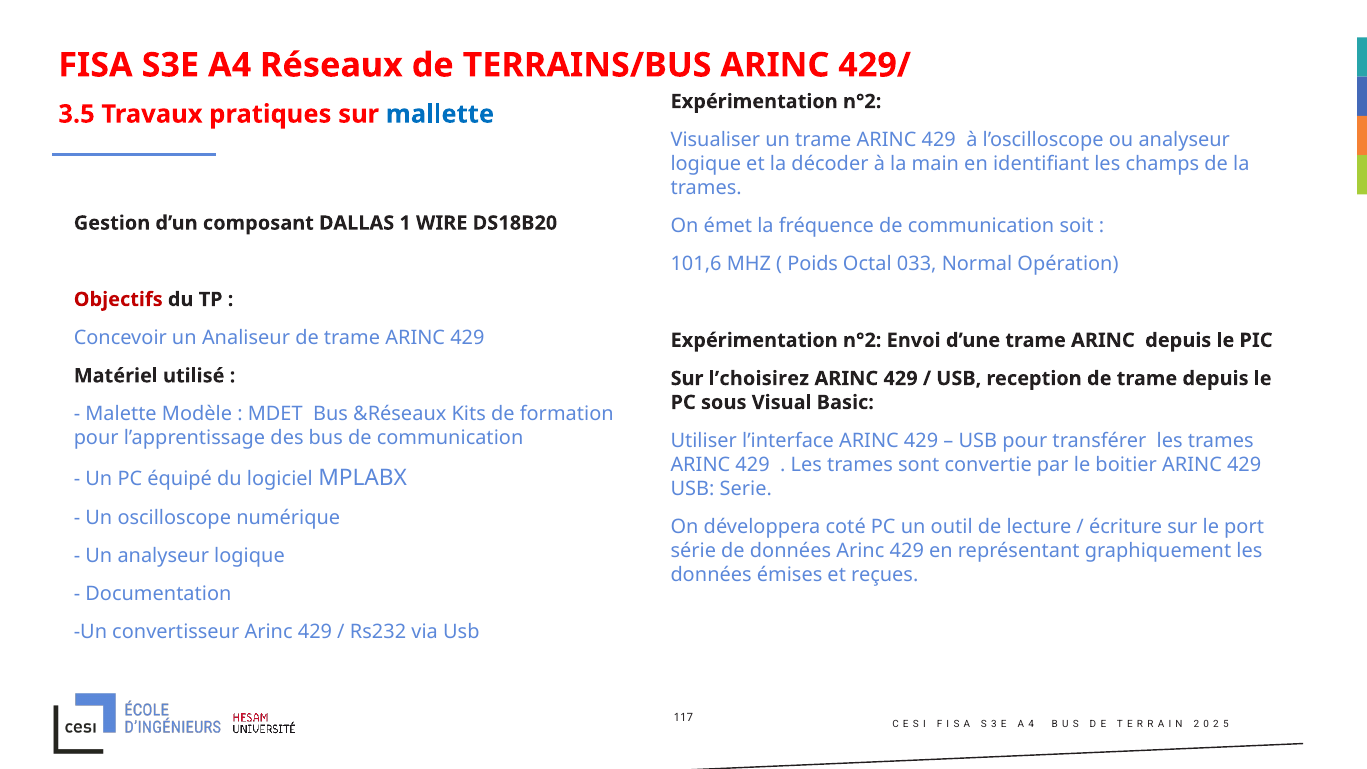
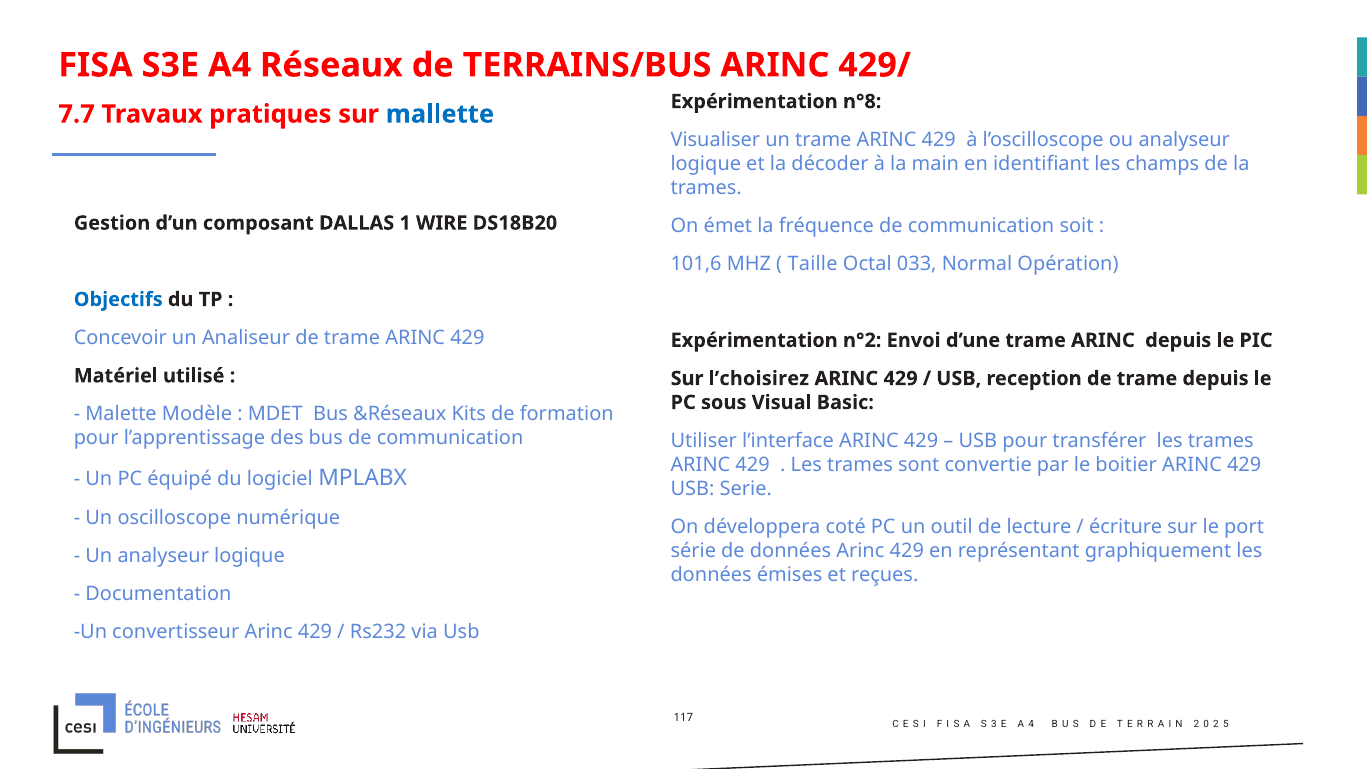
n°2: n°2 -> n°8 (862, 102)
3.5: 3.5 -> 7.7 (77, 114)
Poids: Poids -> Taille (813, 264)
Objectifs colour: red -> blue (118, 299)
